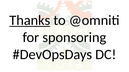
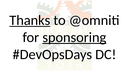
sponsoring underline: none -> present (74, 38)
